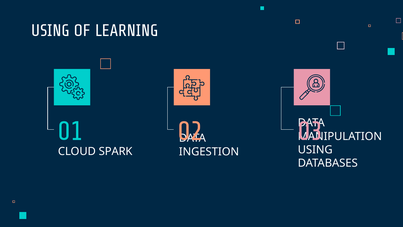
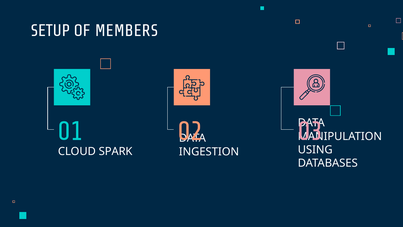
USING: USING -> SETUP (50, 31)
LEARNING: LEARNING -> MEMBERS (127, 31)
